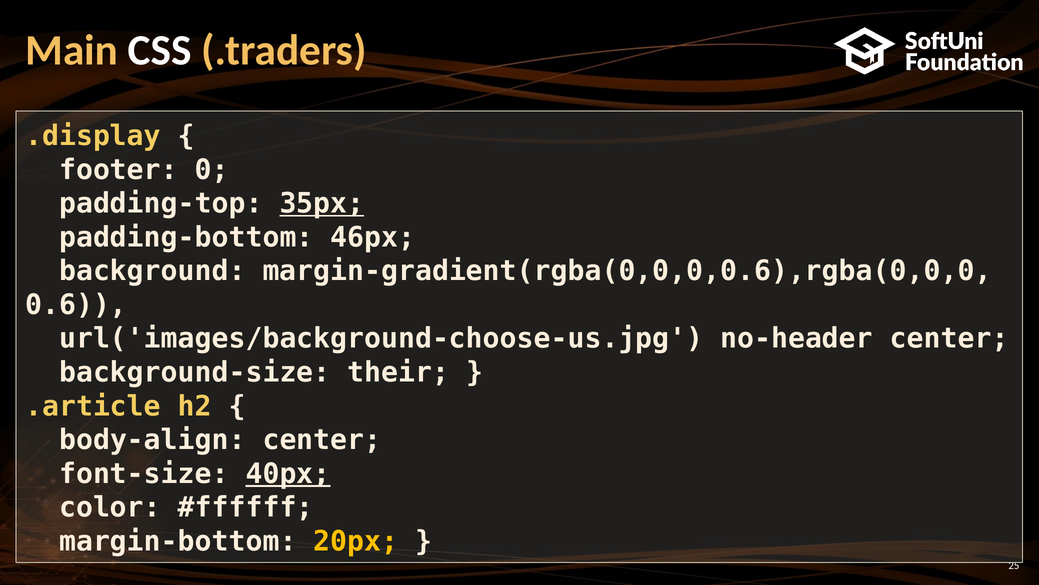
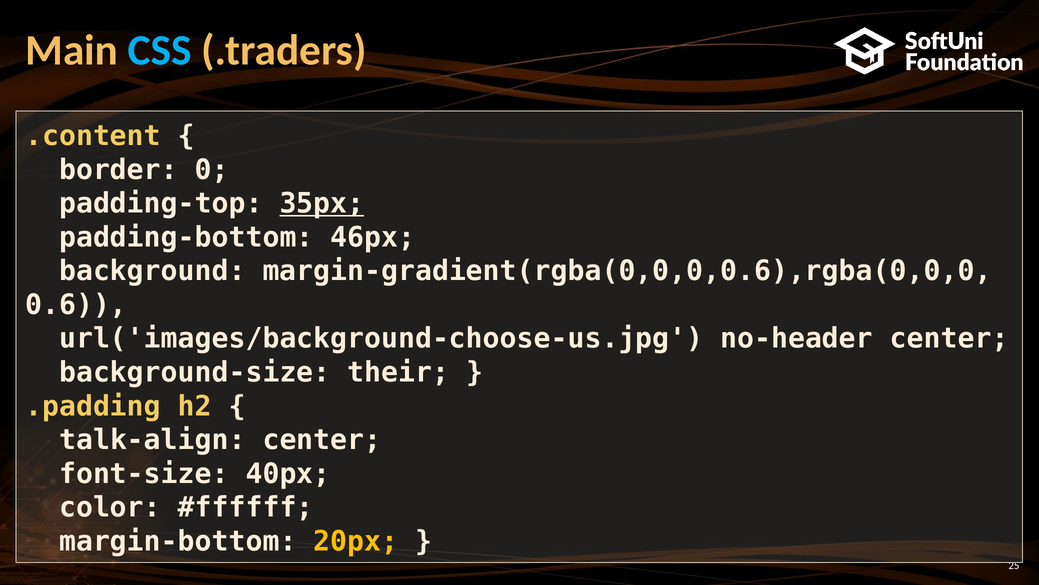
CSS colour: white -> light blue (160, 50)
.display: .display -> .content (93, 136)
footer: footer -> border (118, 170)
.article: .article -> .padding (93, 406)
body-align: body-align -> talk-align (152, 440)
40px underline: present -> none (288, 473)
